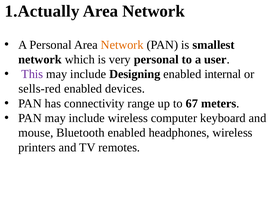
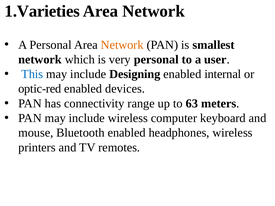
1.Actually: 1.Actually -> 1.Varieties (42, 11)
This colour: purple -> blue (32, 74)
sells-red: sells-red -> optic-red (40, 89)
67: 67 -> 63 (192, 104)
